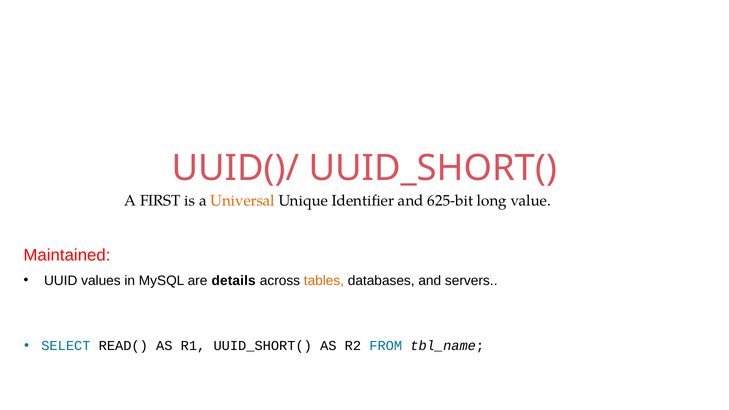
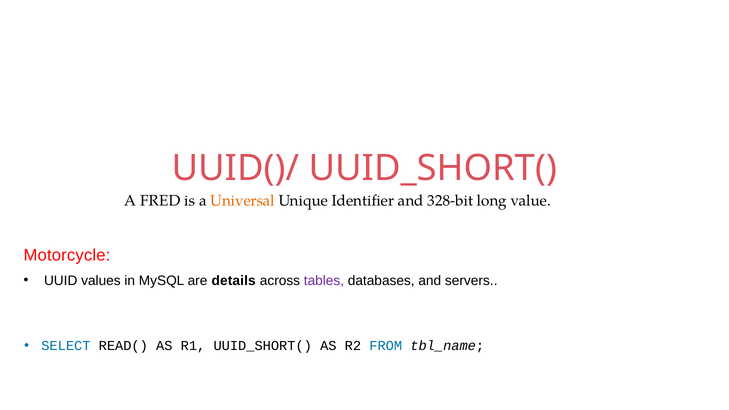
FIRST: FIRST -> FRED (160, 201)
625-bit: 625-bit -> 328-bit (450, 201)
Maintained: Maintained -> Motorcycle (67, 255)
tables colour: orange -> purple (324, 281)
